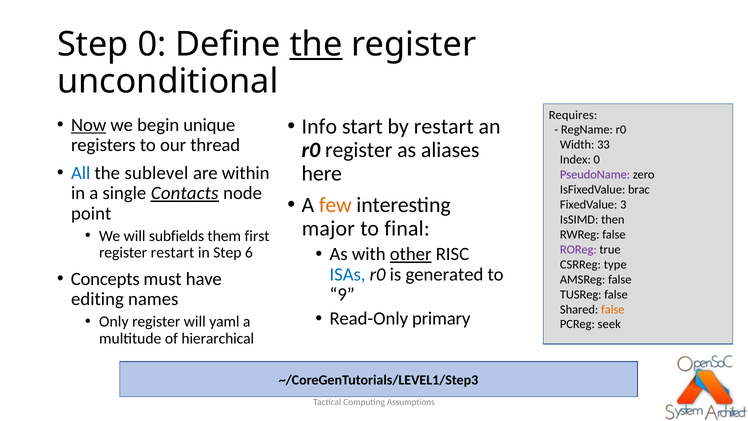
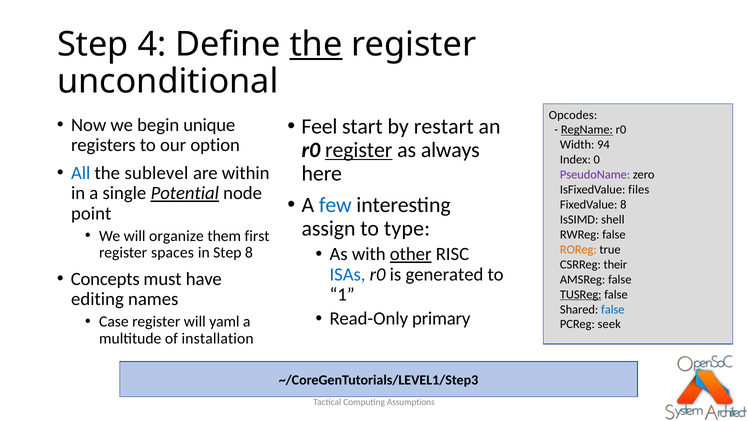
Step 0: 0 -> 4 (152, 44)
Requires: Requires -> Opcodes (573, 115)
Now underline: present -> none (89, 125)
Info: Info -> Feel (319, 126)
RegName underline: none -> present (587, 130)
thread: thread -> option (215, 145)
33: 33 -> 94 (603, 145)
register underline: none -> present (359, 150)
aliases: aliases -> always (450, 150)
brac: brac -> files (639, 190)
Contacts: Contacts -> Potential (185, 193)
few colour: orange -> blue (335, 205)
FixedValue 3: 3 -> 8 (623, 205)
then: then -> shell (613, 219)
major: major -> assign (329, 228)
final: final -> type (407, 228)
subfields: subfields -> organize (176, 236)
ROReg colour: purple -> orange (578, 249)
register restart: restart -> spaces (172, 253)
Step 6: 6 -> 8 (249, 253)
type: type -> their (615, 264)
9: 9 -> 1 (342, 294)
TUSReg underline: none -> present (581, 294)
false colour: orange -> blue (613, 309)
Only: Only -> Case (114, 321)
hierarchical: hierarchical -> installation (218, 338)
